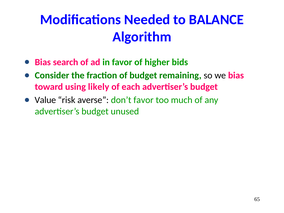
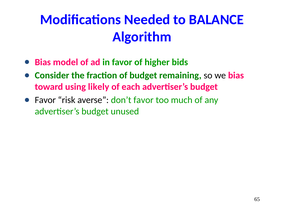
search: search -> model (66, 62)
Value: Value -> Favor (45, 100)
